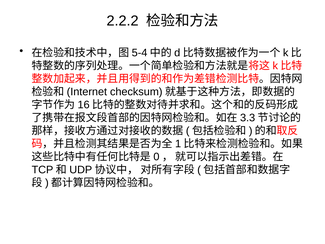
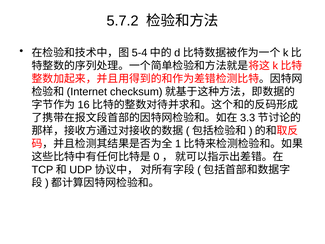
2.2.2: 2.2.2 -> 5.7.2 (123, 21)
